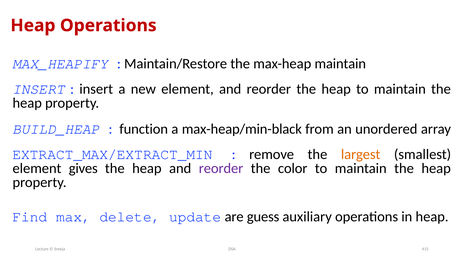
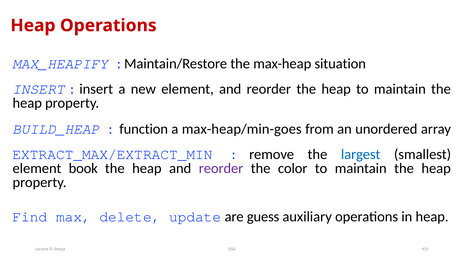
max-heap maintain: maintain -> situation (340, 64)
max-heap/min-black: max-heap/min-black -> max-heap/min-goes (242, 129)
largest colour: orange -> blue (361, 154)
gives: gives -> book (83, 168)
